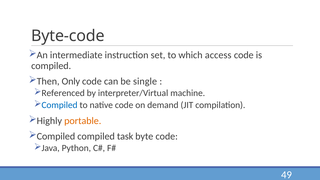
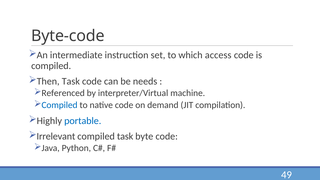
Then Only: Only -> Task (71, 81)
single: single -> needs (145, 81)
portable colour: orange -> blue (83, 121)
Compiled: Compiled -> Irrelevant (56, 136)
